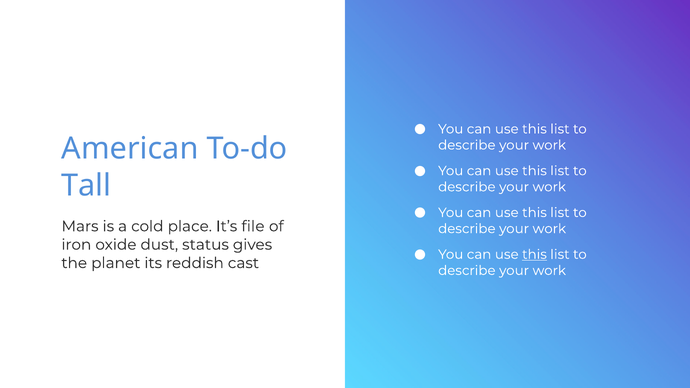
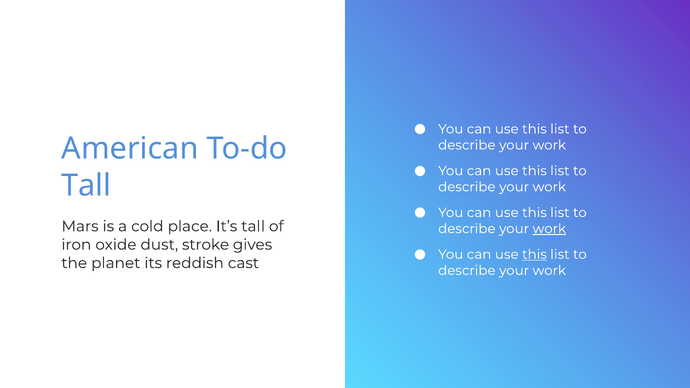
It’s file: file -> tall (253, 226)
work underline: none -> present (549, 229)
status: status -> stroke (206, 245)
